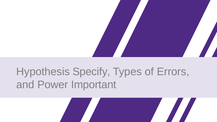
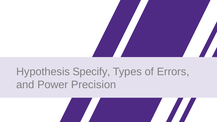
Important: Important -> Precision (94, 85)
